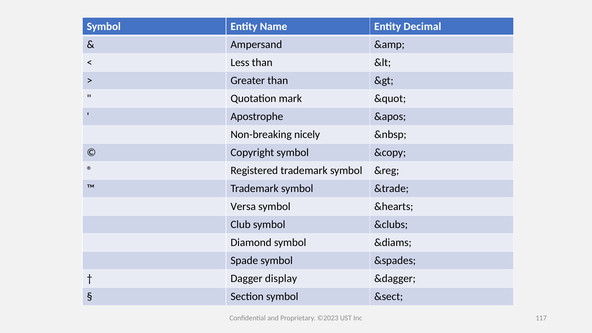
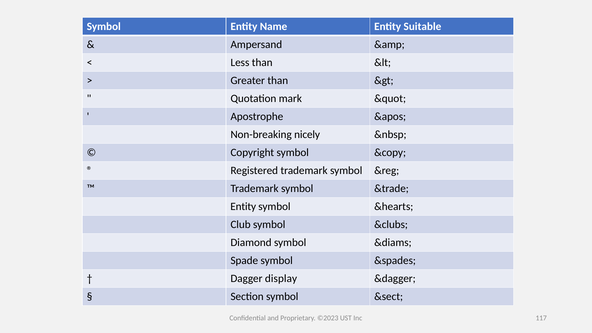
Decimal: Decimal -> Suitable (422, 27)
Versa: Versa -> Entity (243, 207)
